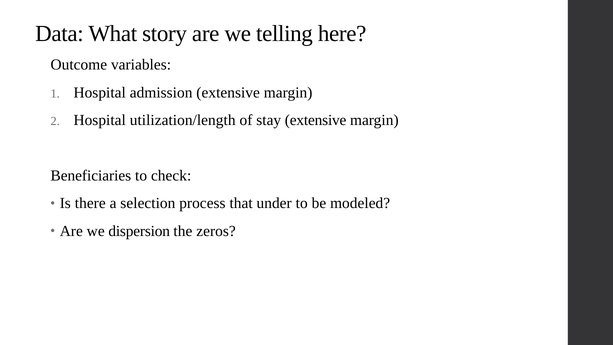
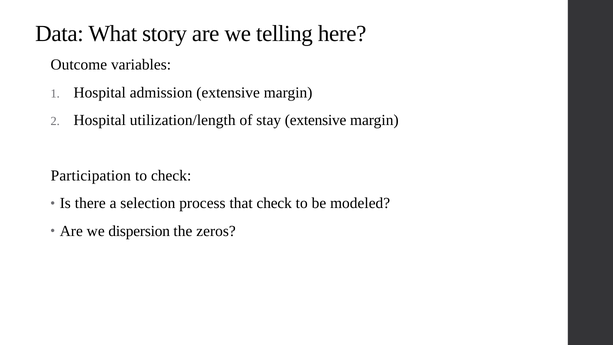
Beneficiaries: Beneficiaries -> Participation (91, 176)
that under: under -> check (274, 203)
